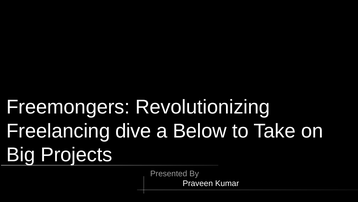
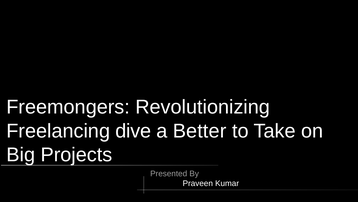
Below: Below -> Better (200, 131)
